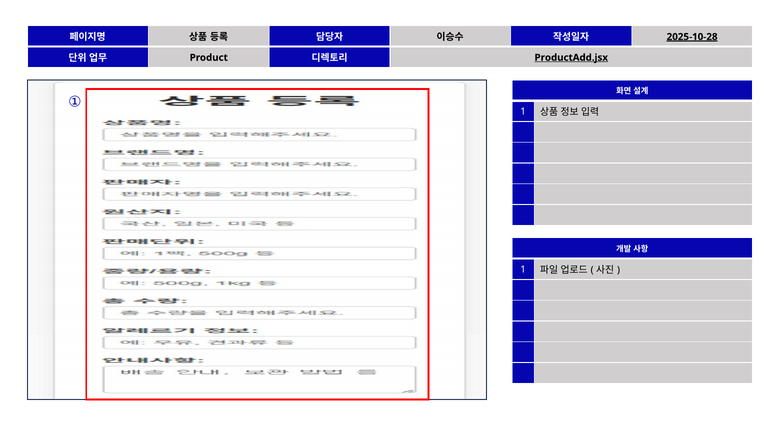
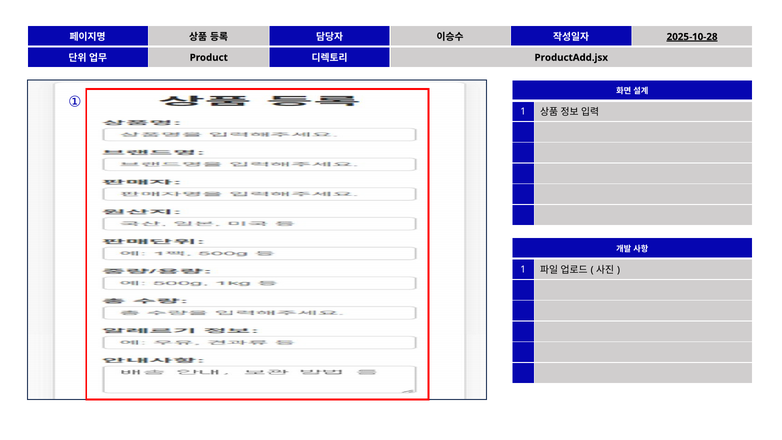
ProductAdd.jsx underline: present -> none (571, 58)
